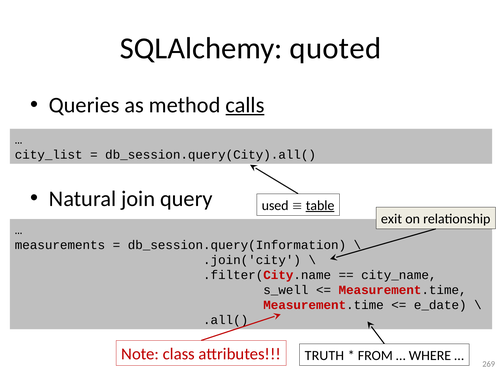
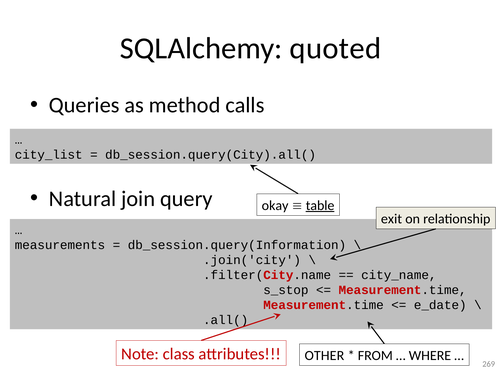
calls underline: present -> none (245, 105)
used: used -> okay (275, 206)
s_well: s_well -> s_stop (286, 290)
TRUTH: TRUTH -> OTHER (324, 356)
